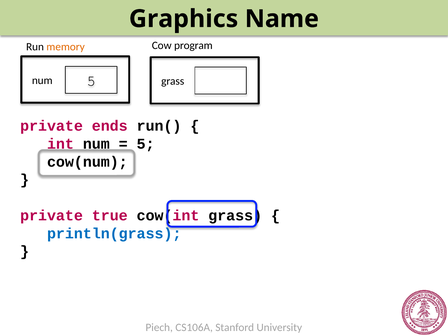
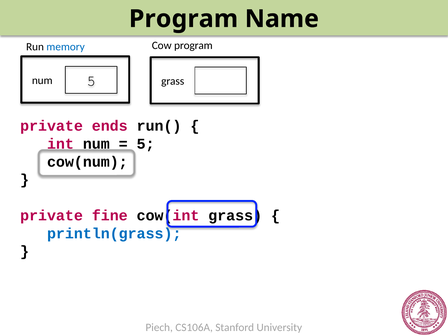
Graphics: Graphics -> Program (184, 19)
memory colour: orange -> blue (66, 47)
true: true -> fine (110, 216)
